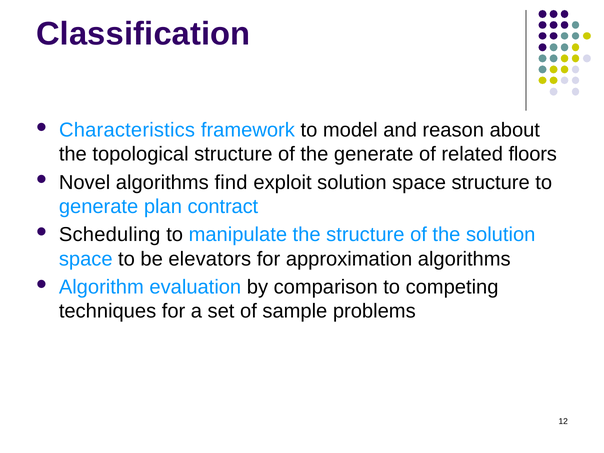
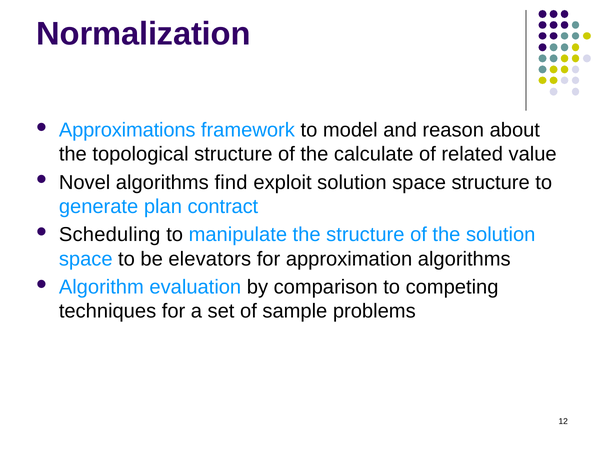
Classification: Classification -> Normalization (143, 34)
Characteristics: Characteristics -> Approximations (127, 130)
the generate: generate -> calculate (374, 154)
floors: floors -> value (533, 154)
